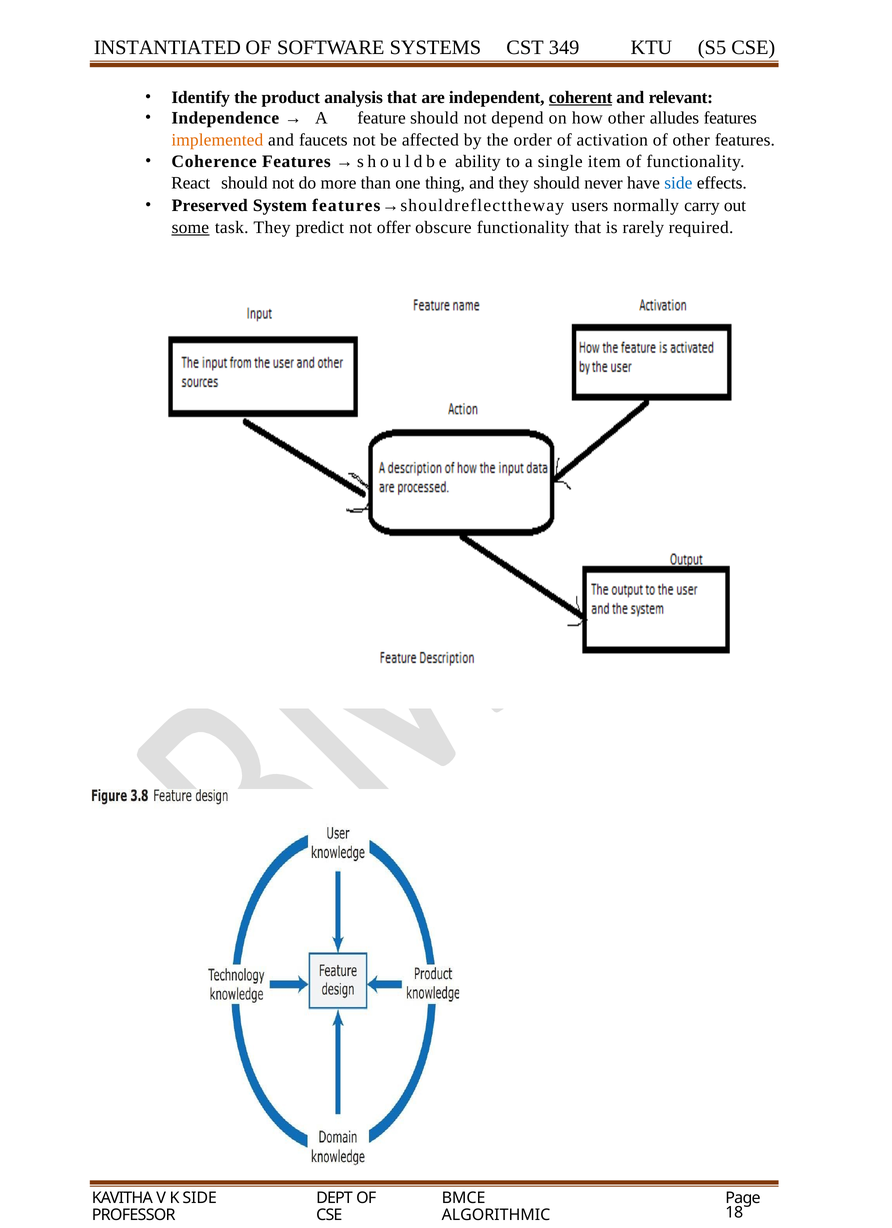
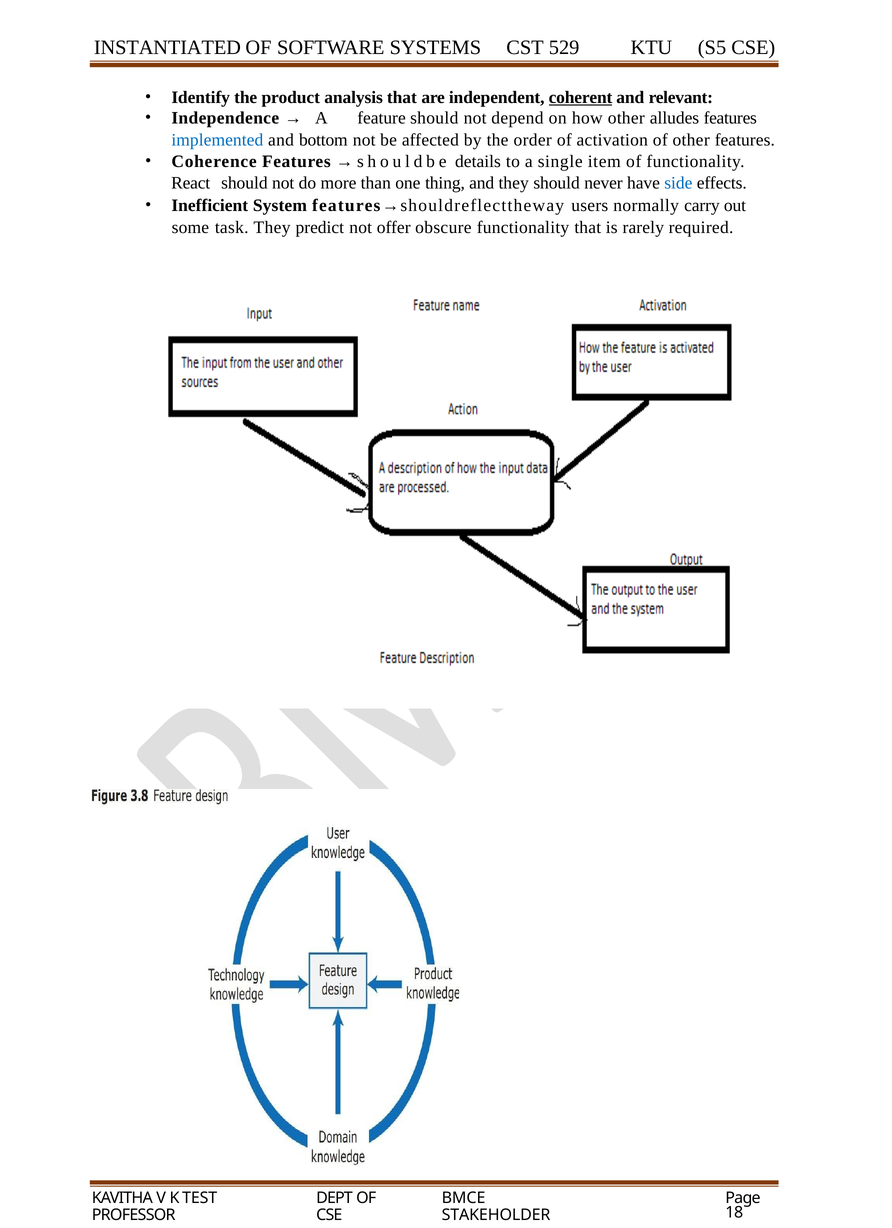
349: 349 -> 529 (564, 47)
implemented colour: orange -> blue (217, 140)
faucets: faucets -> bottom (323, 140)
ability: ability -> details (478, 161)
Preserved: Preserved -> Inefficient (210, 206)
some underline: present -> none (190, 227)
K SIDE: SIDE -> TEST (200, 1198)
ALGORITHMIC: ALGORITHMIC -> STAKEHOLDER (496, 1215)
